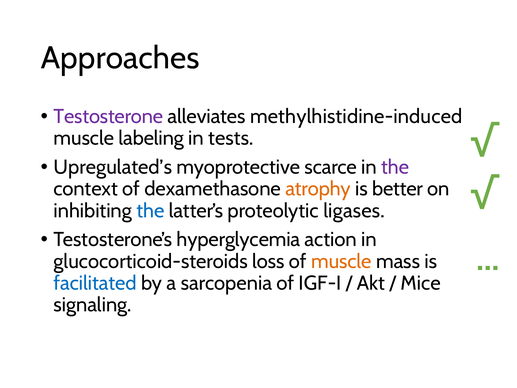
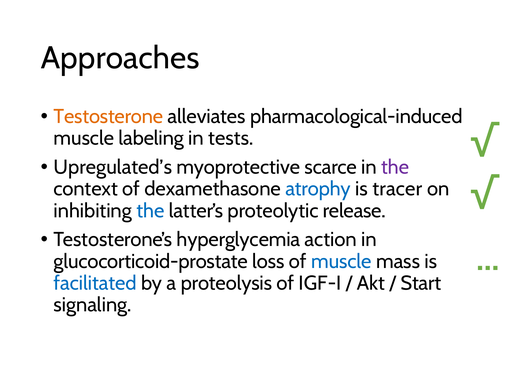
Testosterone colour: purple -> orange (108, 117)
methylhistidine-induced: methylhistidine-induced -> pharmacological-induced (356, 117)
atrophy colour: orange -> blue (318, 189)
better: better -> tracer (397, 189)
ligases: ligases -> release (354, 211)
glucocorticoid-steroids: glucocorticoid-steroids -> glucocorticoid-prostate (151, 261)
muscle colour: orange -> blue (341, 261)
sarcopenia: sarcopenia -> proteolysis (226, 283)
Mice: Mice -> Start (421, 283)
